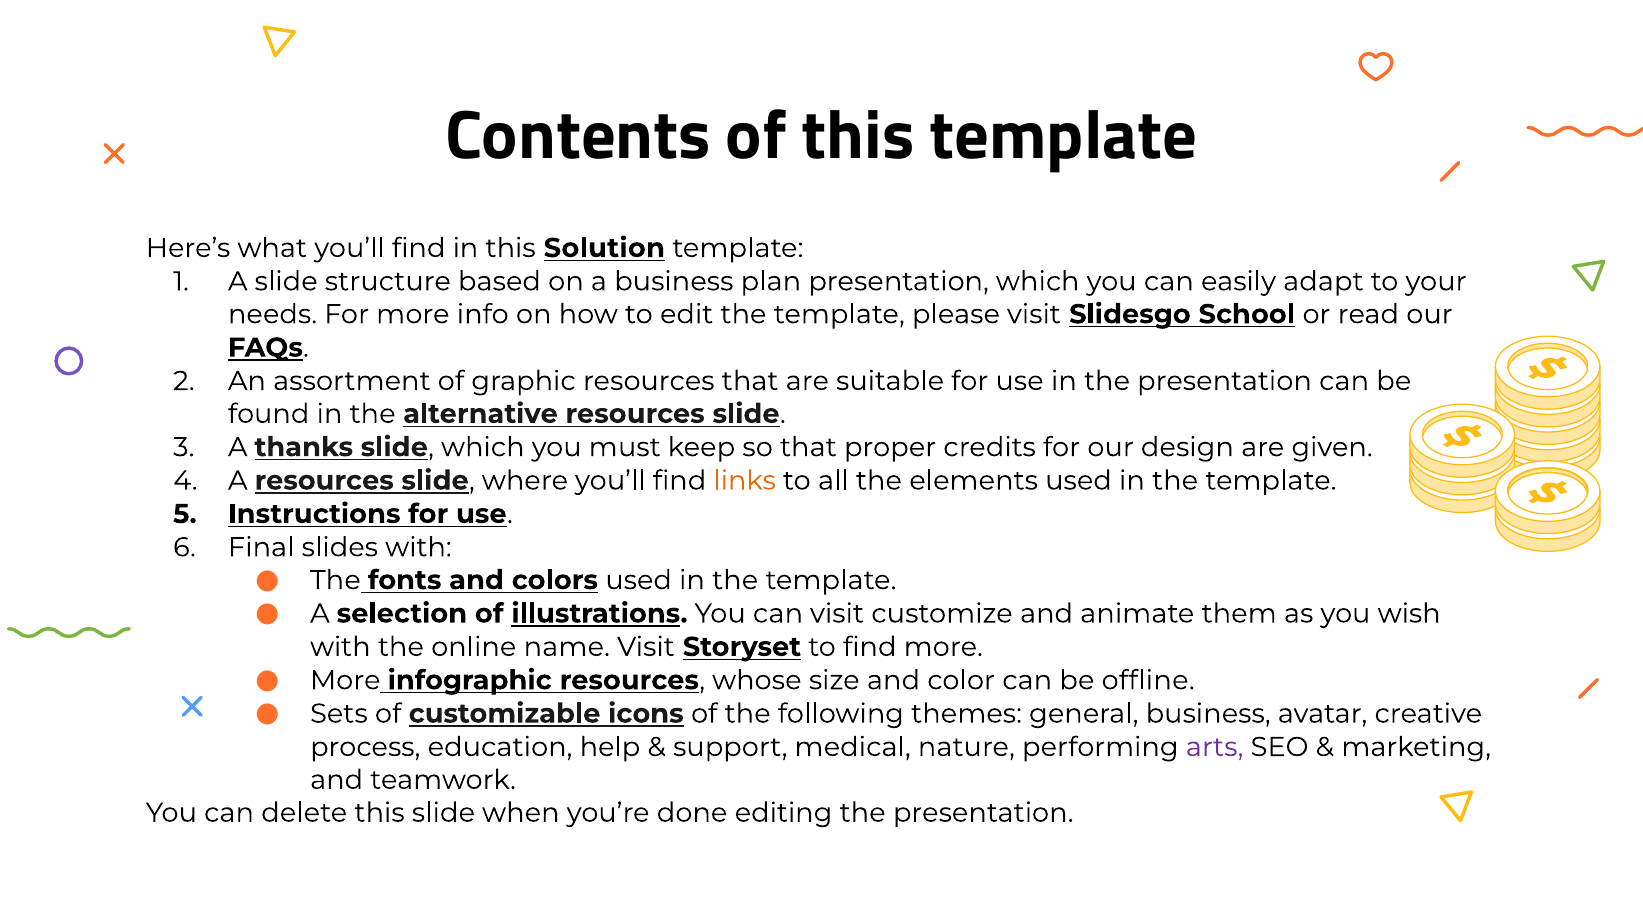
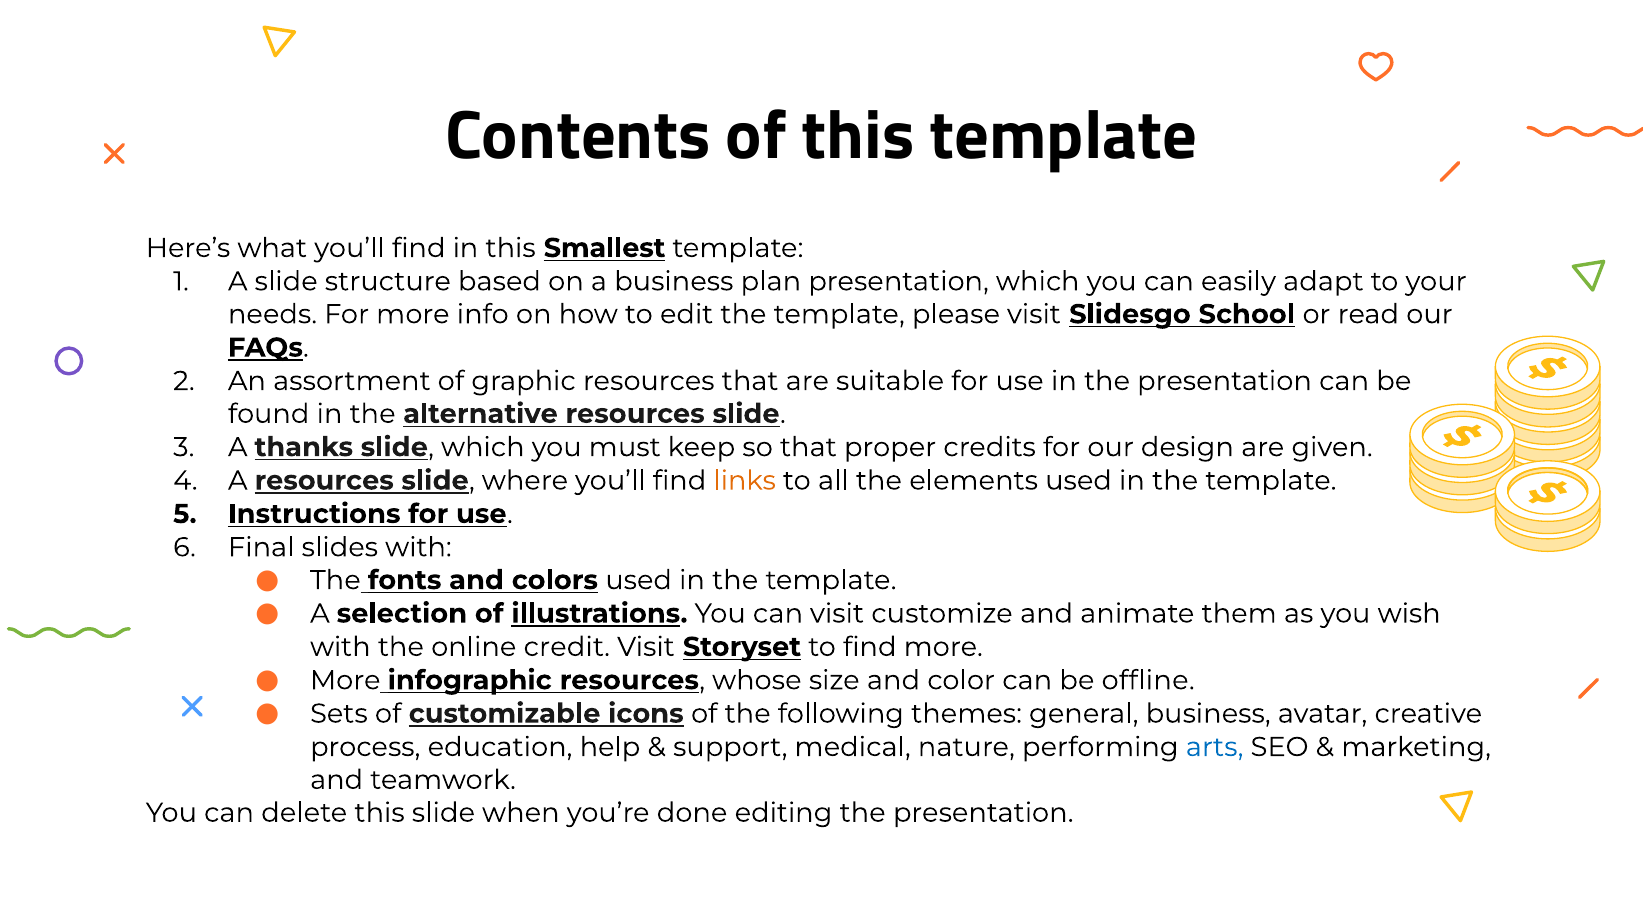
Solution: Solution -> Smallest (605, 248)
name: name -> credit (567, 647)
arts colour: purple -> blue (1215, 747)
